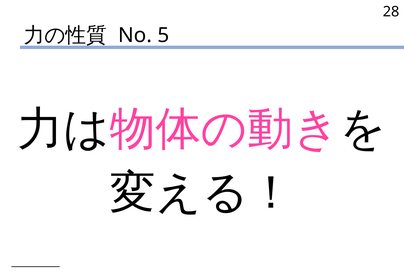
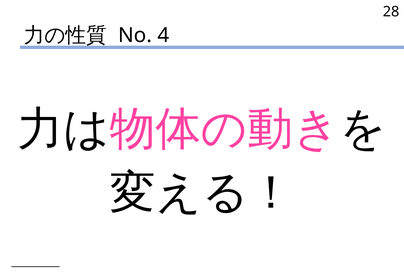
5: 5 -> 4 (163, 35)
